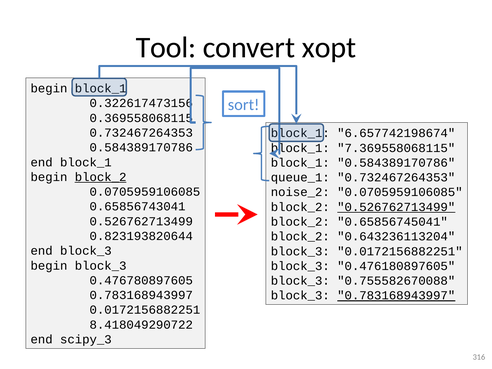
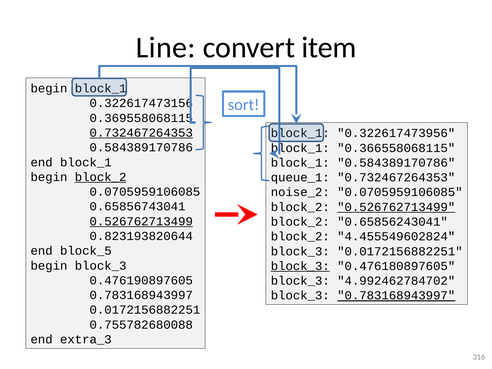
Tool: Tool -> Line (166, 48)
xopt: xopt -> item (329, 48)
0.732467264353 underline: none -> present (141, 133)
6.657742198674: 6.657742198674 -> 0.322617473956 (396, 133)
7.369558068115: 7.369558068115 -> 0.366558068115 (396, 148)
0.526762713499 underline: none -> present (141, 221)
0.65856745041: 0.65856745041 -> 0.65856243041 (393, 222)
0.643236113204: 0.643236113204 -> 4.455549602824 (396, 237)
end block_3: block_3 -> block_5 (86, 251)
block_3 underline: none -> present (300, 266)
0.476780897605: 0.476780897605 -> 0.476190897605 (141, 280)
0.755582670088: 0.755582670088 -> 4.992462784702 (396, 281)
8.418049290722: 8.418049290722 -> 0.755782680088 (141, 325)
scipy_3: scipy_3 -> extra_3 (86, 339)
